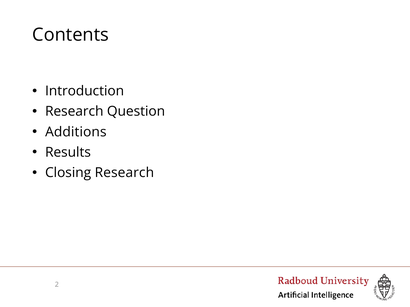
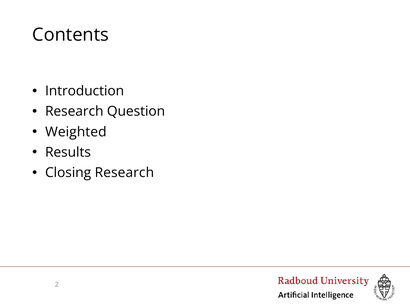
Additions: Additions -> Weighted (76, 132)
